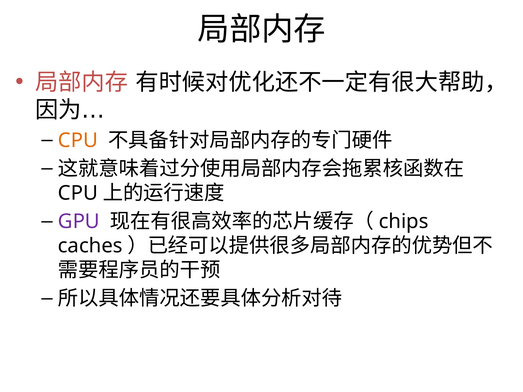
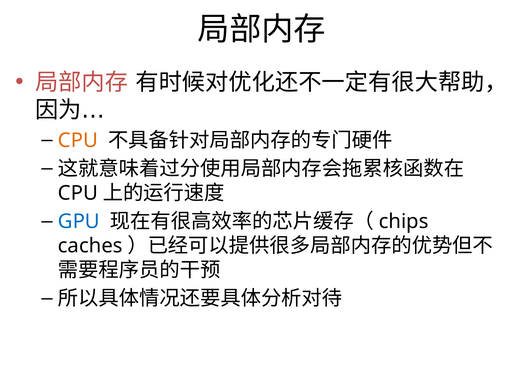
GPU colour: purple -> blue (79, 222)
